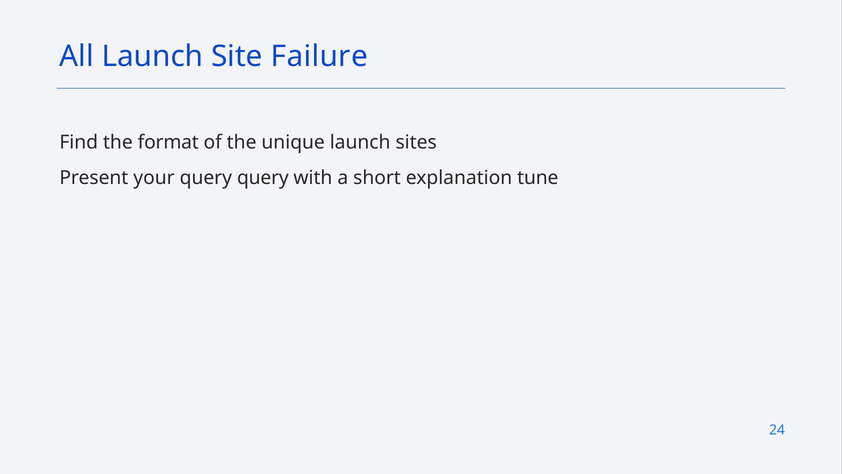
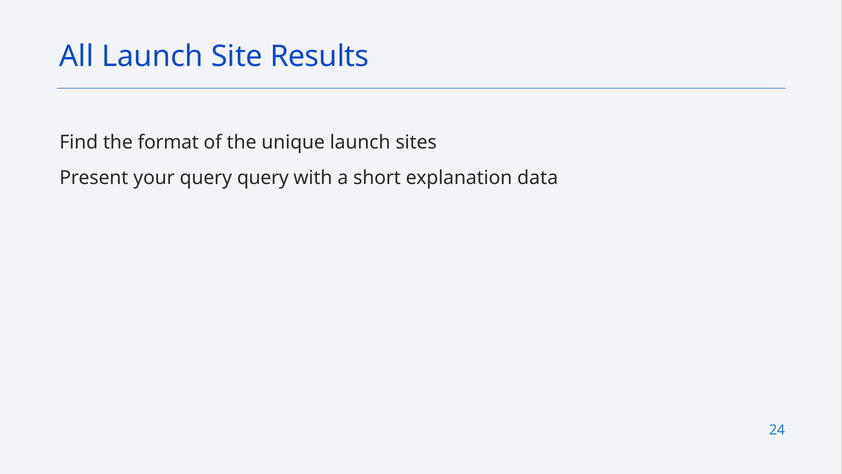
Failure: Failure -> Results (320, 56)
tune: tune -> data (538, 177)
